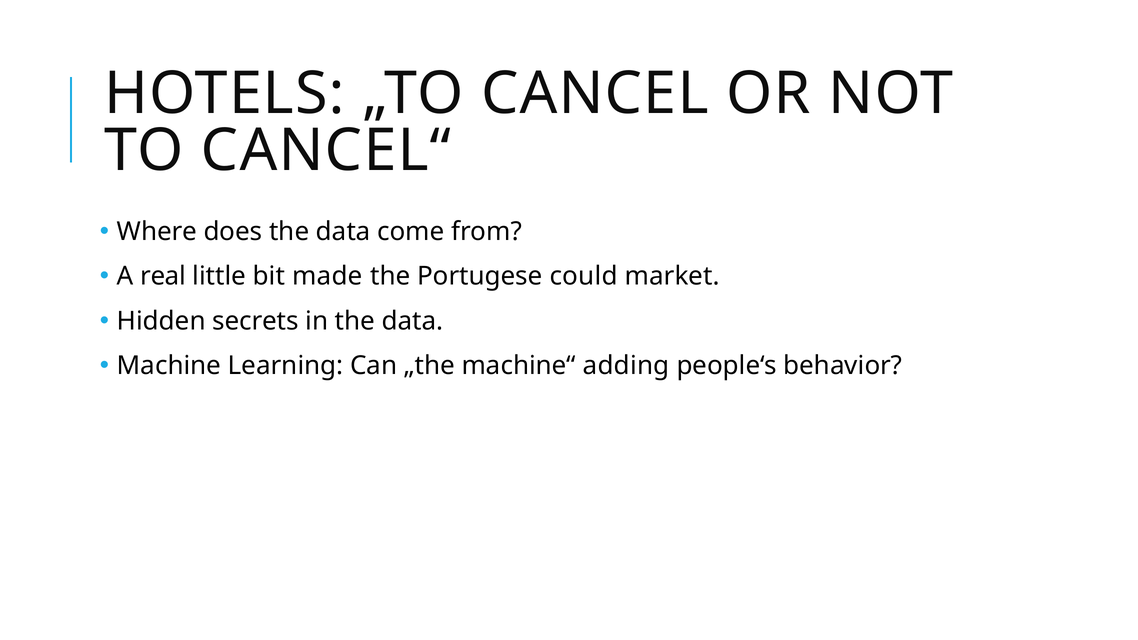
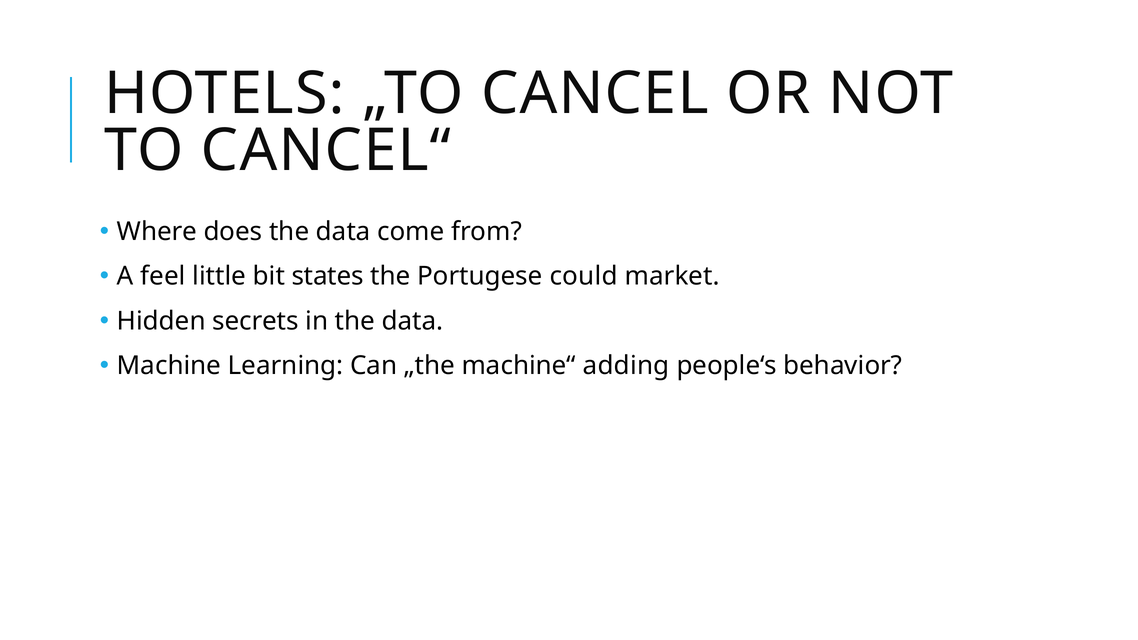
real: real -> feel (163, 276)
made: made -> states (328, 276)
